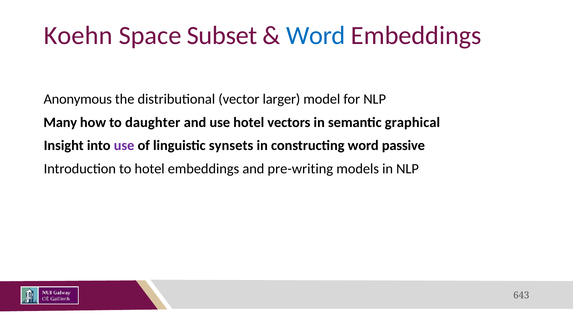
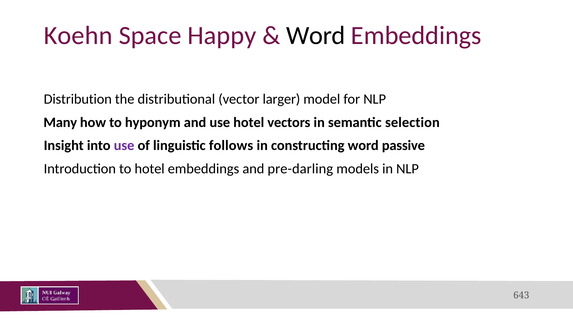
Subset: Subset -> Happy (222, 35)
Word colour: blue -> black (316, 35)
Anonymous: Anonymous -> Distribution (78, 99)
daughter: daughter -> hyponym (153, 123)
graphical: graphical -> selection (412, 123)
synsets: synsets -> follows (231, 146)
pre-writing: pre-writing -> pre-darling (300, 169)
